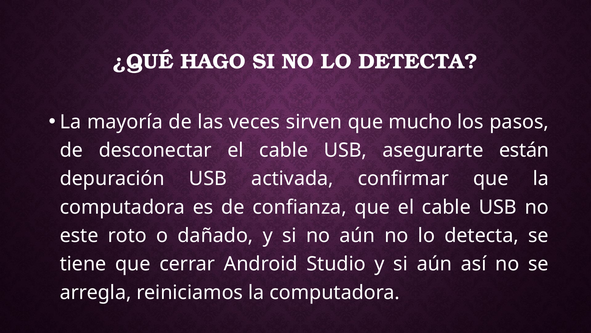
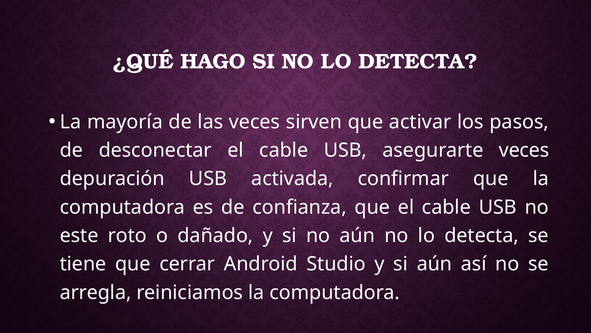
mucho: mucho -> activar (420, 122)
asegurarte están: están -> veces (524, 150)
